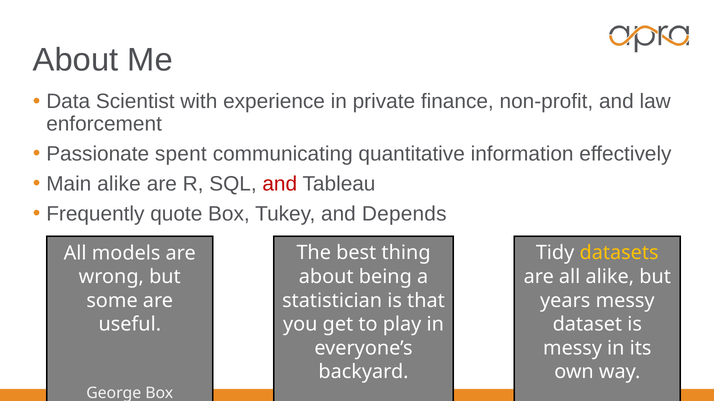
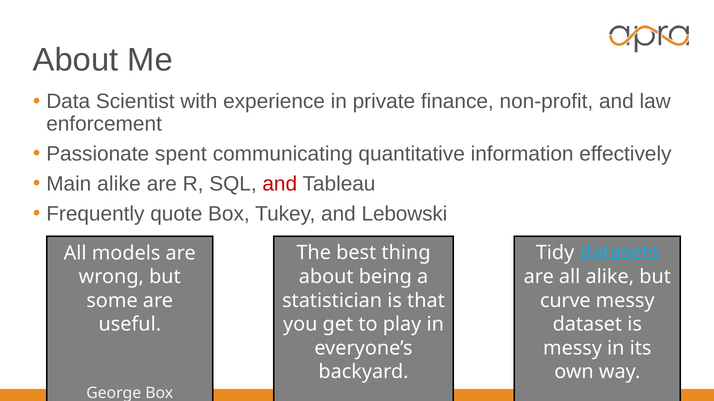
Depends: Depends -> Lebowski (404, 214)
datasets colour: yellow -> light blue (619, 253)
years: years -> curve (565, 301)
